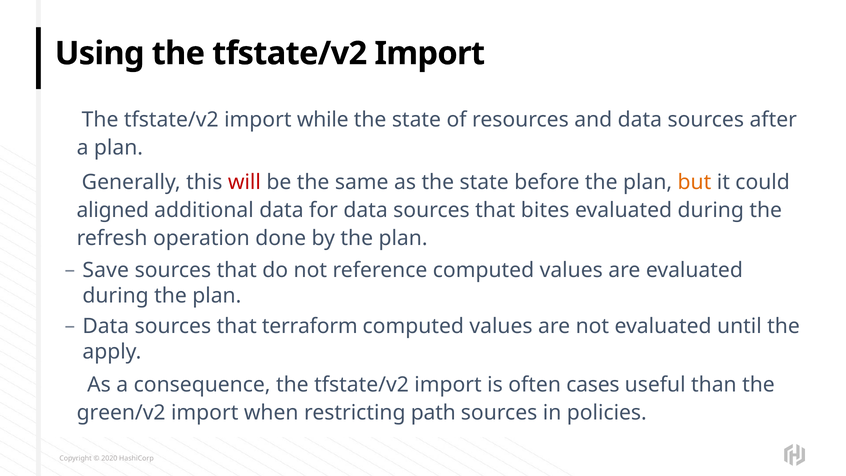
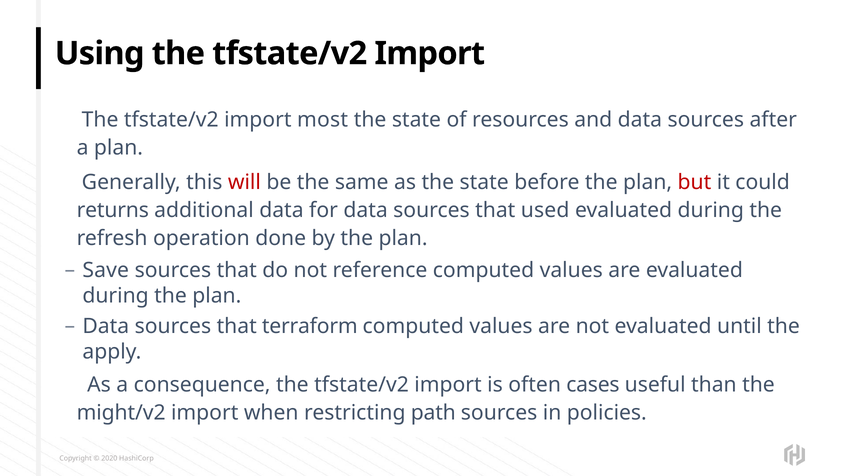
while: while -> most (323, 120)
but colour: orange -> red (694, 182)
aligned: aligned -> returns (113, 210)
bites: bites -> used (545, 210)
green/v2: green/v2 -> might/v2 (121, 413)
